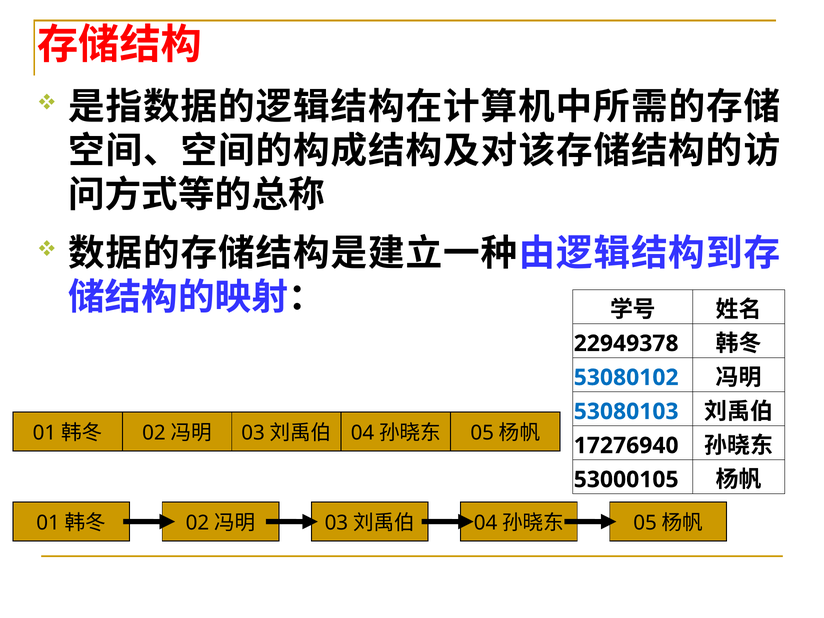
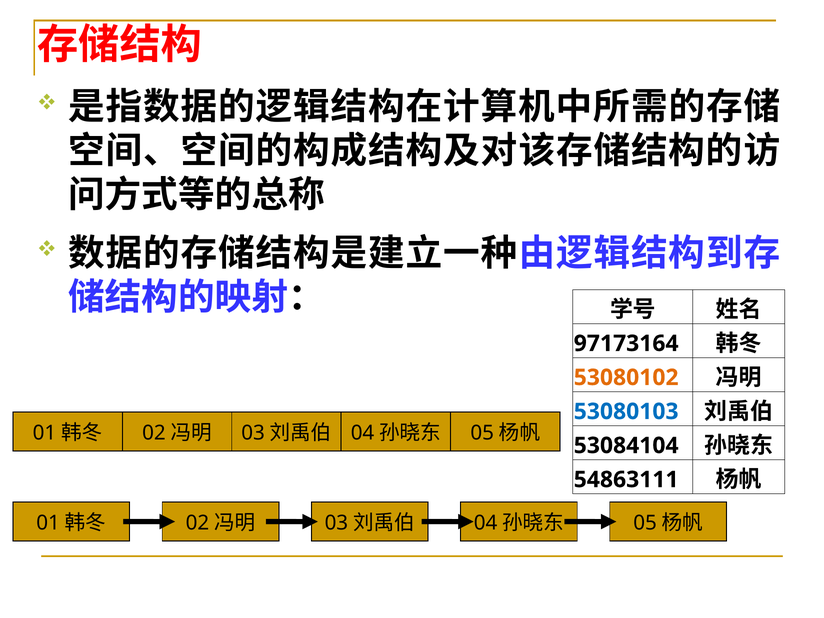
22949378: 22949378 -> 97173164 (626, 343)
53080102 colour: blue -> orange (626, 378)
17276940: 17276940 -> 53084104 (626, 446)
53000105: 53000105 -> 54863111 (626, 480)
